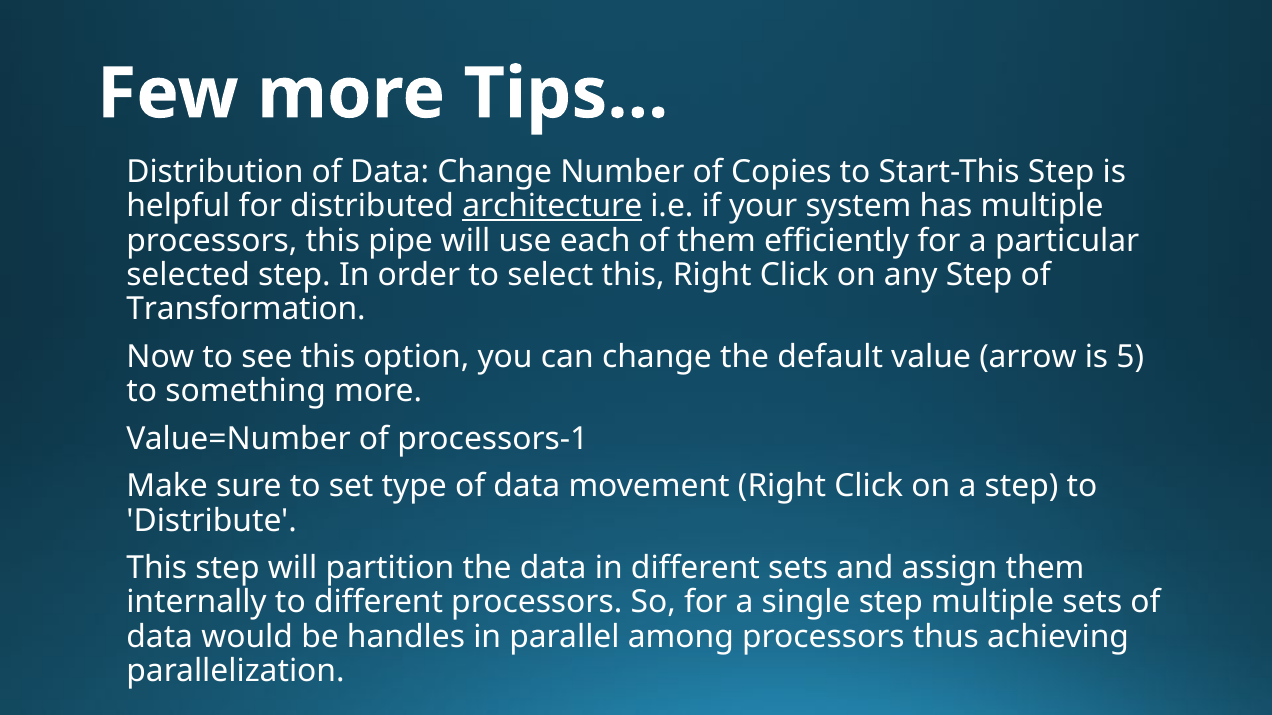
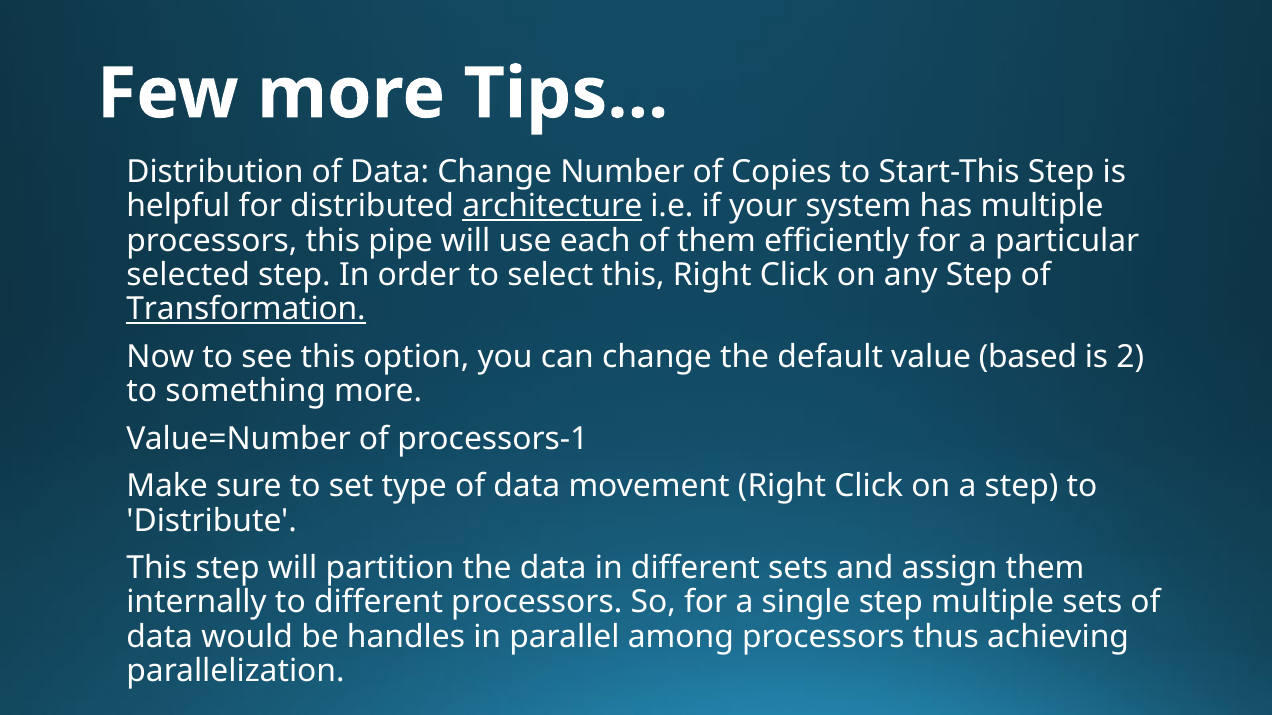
Transformation underline: none -> present (246, 310)
arrow: arrow -> based (1028, 357)
5: 5 -> 2 (1130, 357)
